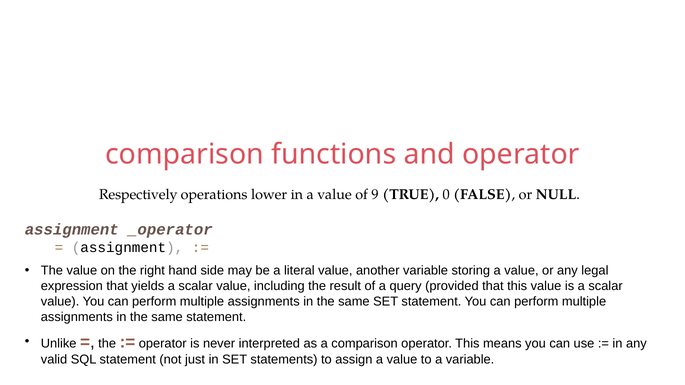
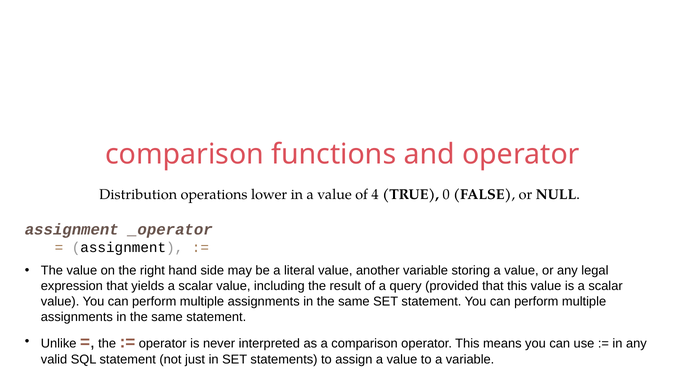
Respectively: Respectively -> Distribution (138, 195)
9: 9 -> 4 (375, 195)
